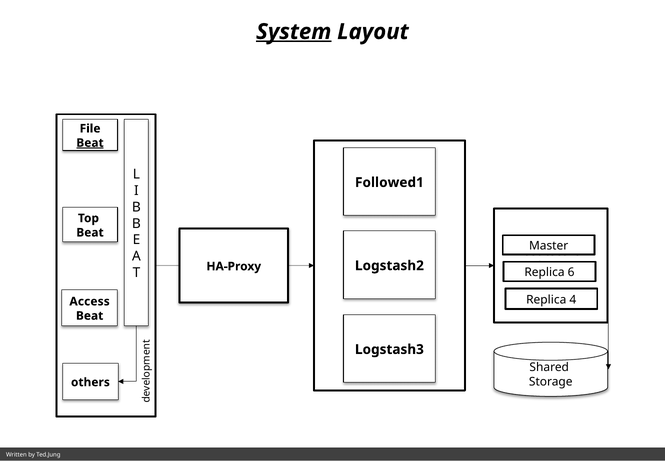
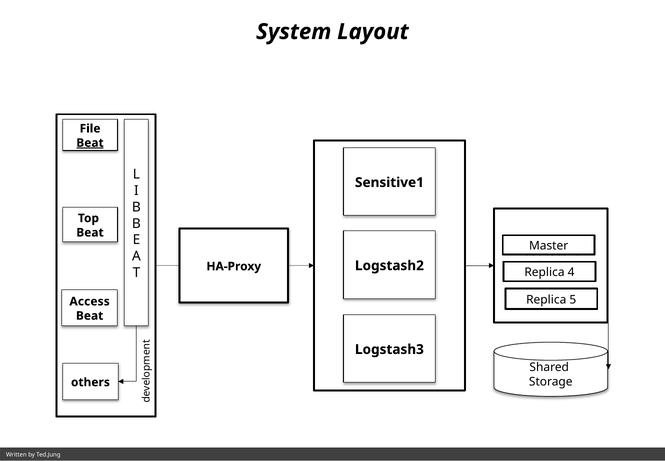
System underline: present -> none (294, 32)
Followed1: Followed1 -> Sensitive1 (389, 182)
6: 6 -> 4 (571, 272)
4: 4 -> 5 (573, 299)
